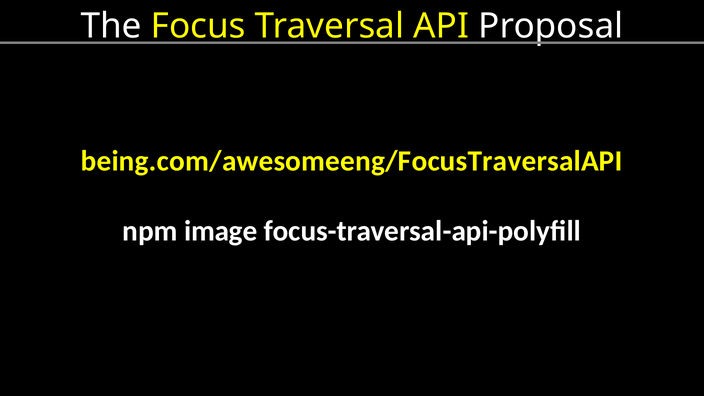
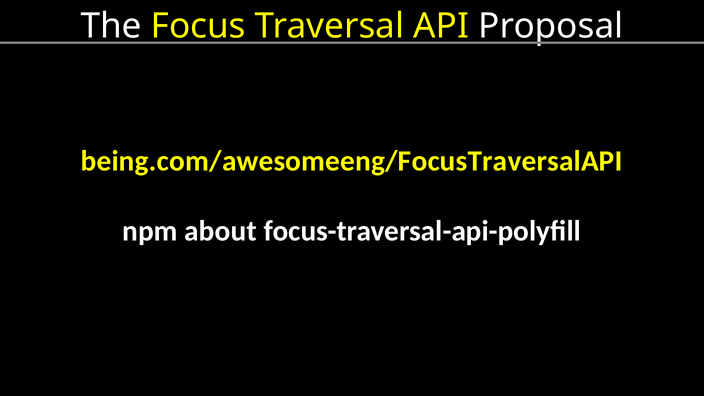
image: image -> about (221, 231)
